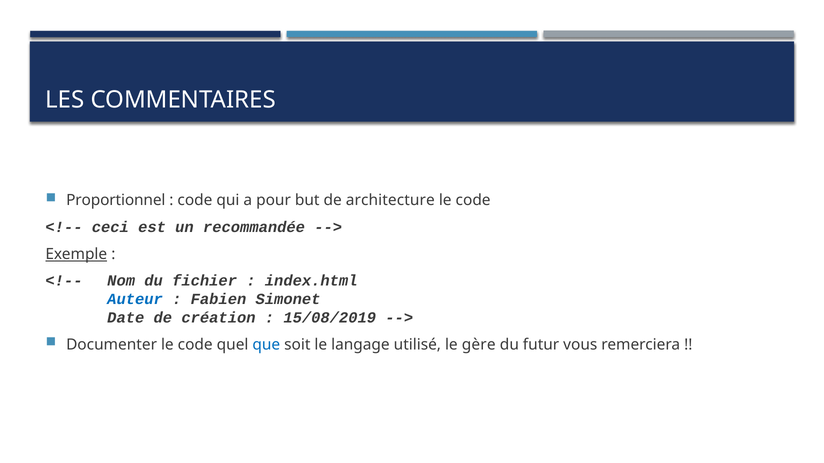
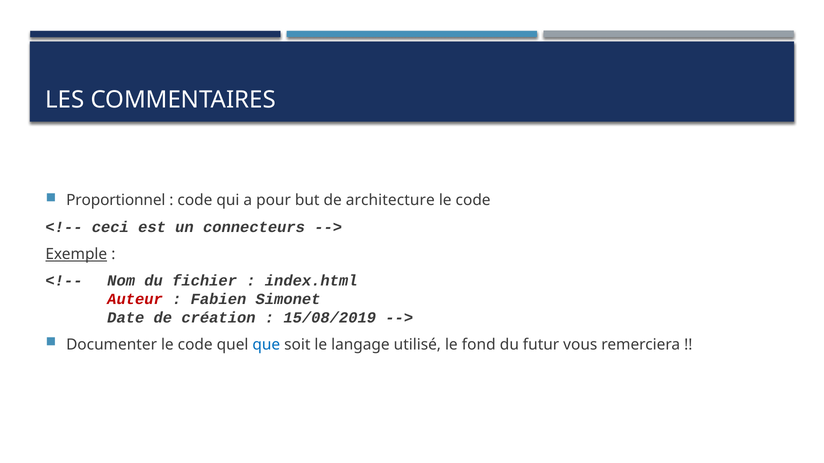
recommandée: recommandée -> connecteurs (254, 227)
Auteur colour: blue -> red (135, 300)
gère: gère -> fond (479, 345)
